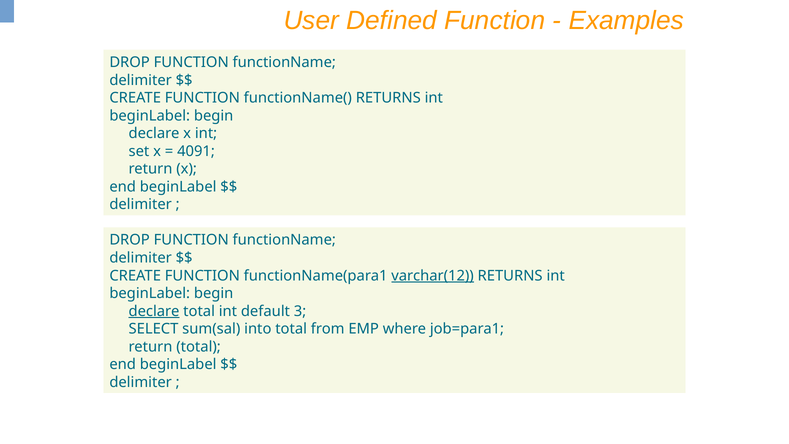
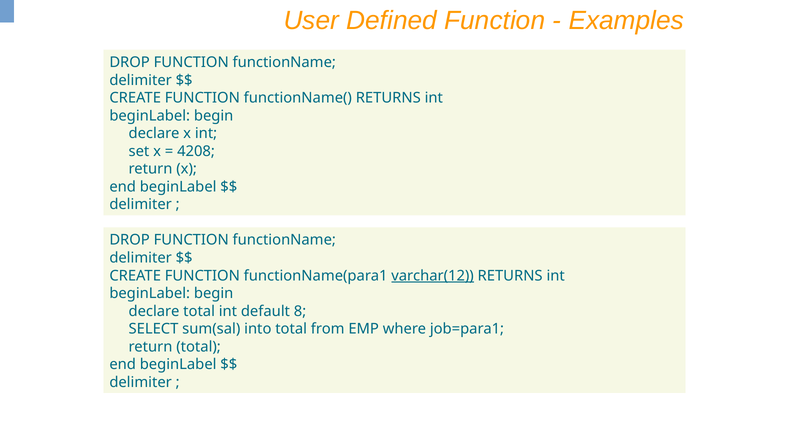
4091: 4091 -> 4208 (196, 151)
declare underline: present -> none (154, 311)
3: 3 -> 8 (300, 311)
